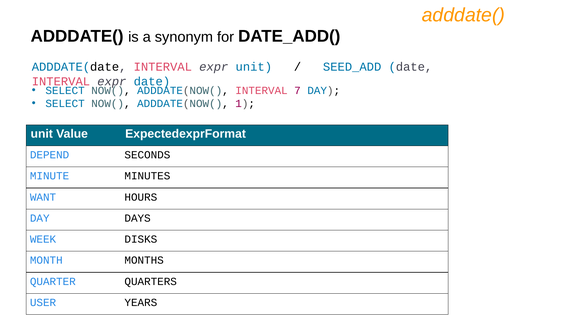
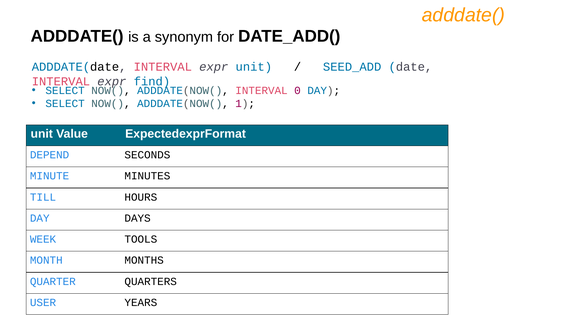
expr date: date -> find (152, 82)
7: 7 -> 0 (298, 91)
WANT: WANT -> TILL (43, 197)
DISKS: DISKS -> TOOLS (141, 240)
